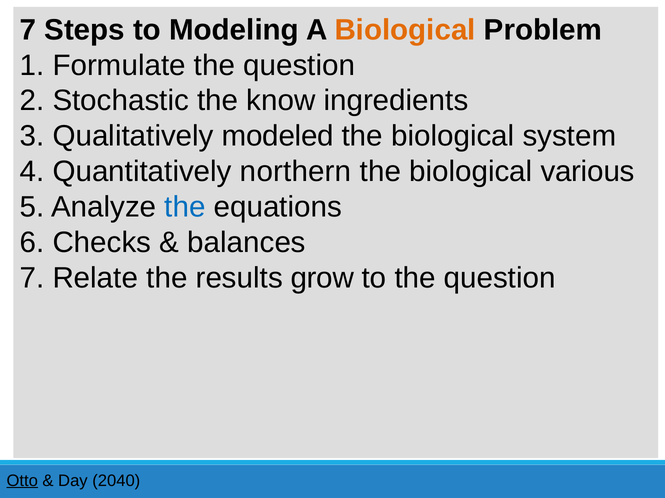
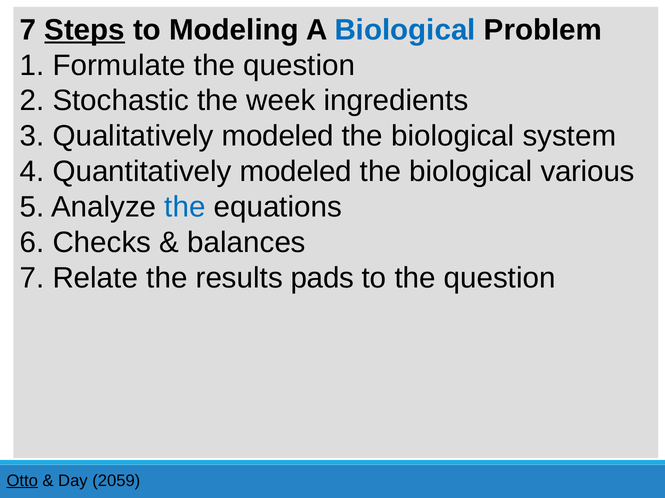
Steps underline: none -> present (85, 30)
Biological colour: orange -> blue (405, 30)
know: know -> week (281, 101)
Quantitatively northern: northern -> modeled (296, 172)
grow: grow -> pads (322, 278)
2040: 2040 -> 2059 (116, 481)
